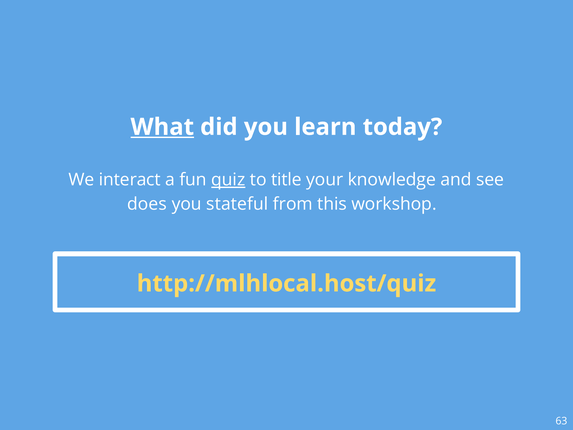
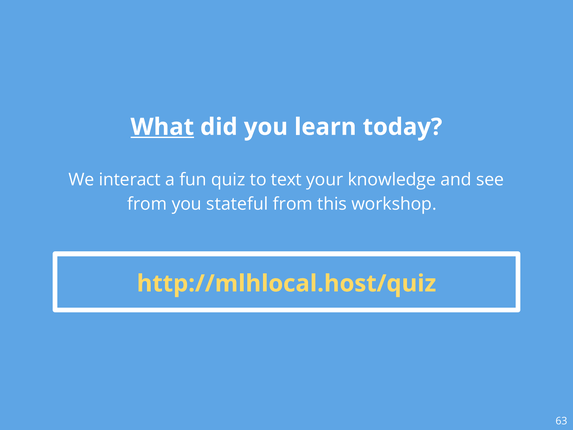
quiz underline: present -> none (228, 180)
title: title -> text (286, 180)
does: does -> from (147, 204)
